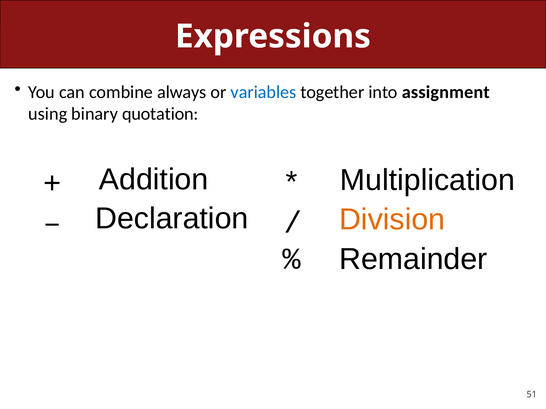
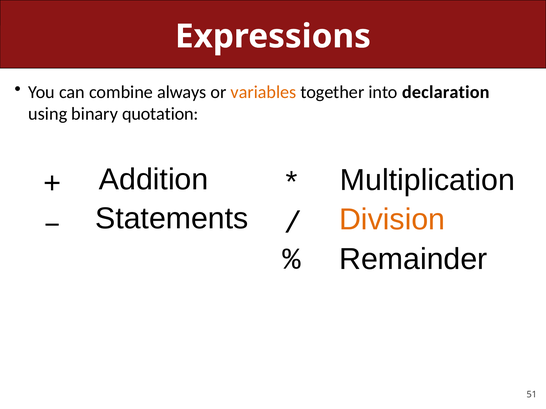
variables colour: blue -> orange (263, 92)
assignment: assignment -> declaration (446, 92)
Declaration: Declaration -> Statements (172, 219)
